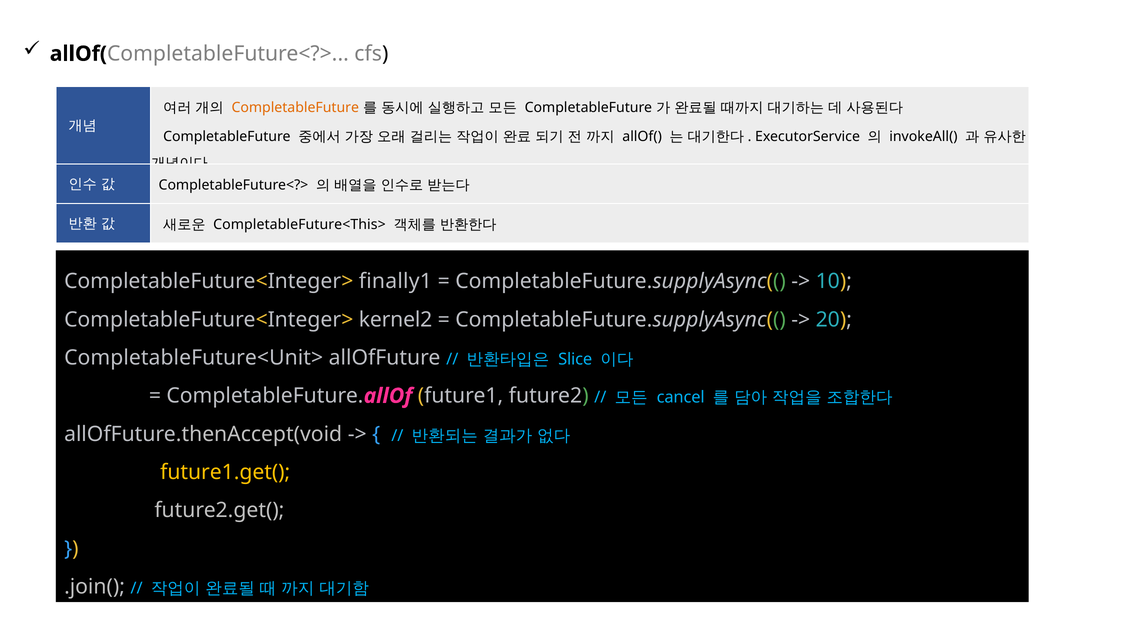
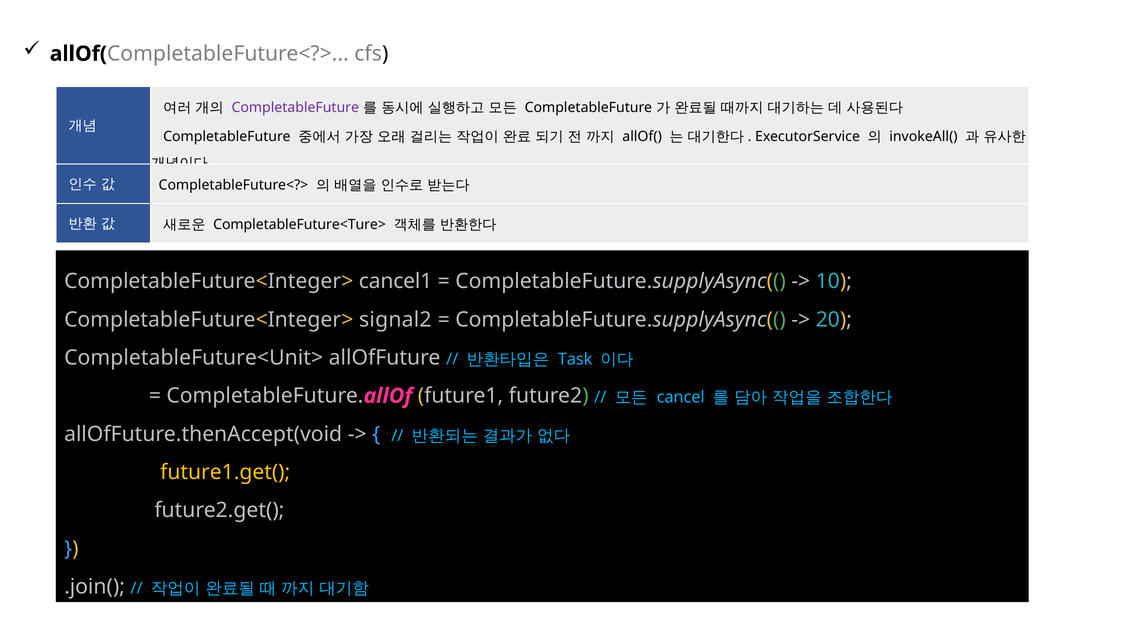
CompletableFuture colour: orange -> purple (295, 108)
CompletableFuture<This>: CompletableFuture<This> -> CompletableFuture<Ture> (300, 224)
finally1: finally1 -> cancel1 (396, 281)
kernel2: kernel2 -> signal2 (395, 319)
Slice: Slice -> Task (575, 359)
